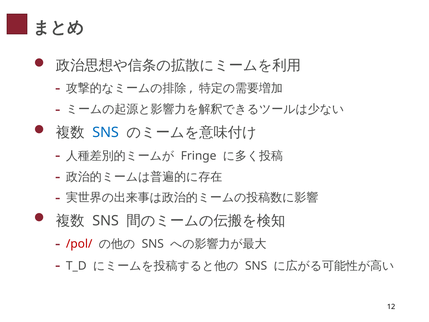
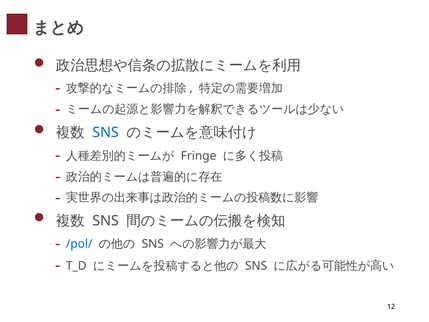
/pol/ colour: red -> blue (79, 244)
